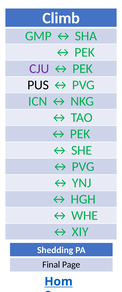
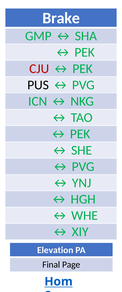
Climb: Climb -> Brake (61, 18)
CJU colour: purple -> red (39, 69)
Shedding: Shedding -> Elevation (55, 250)
